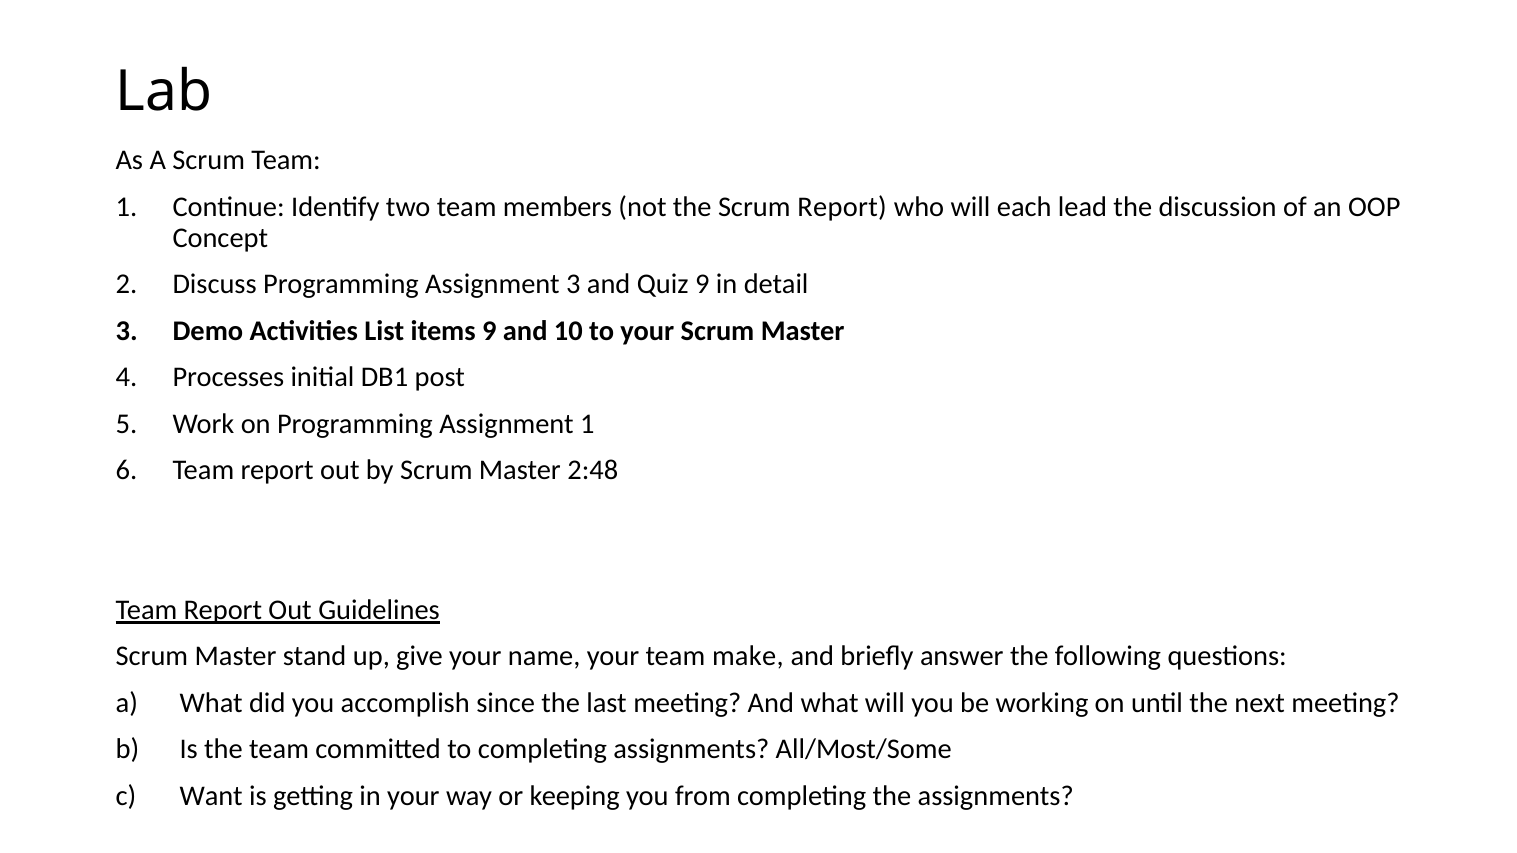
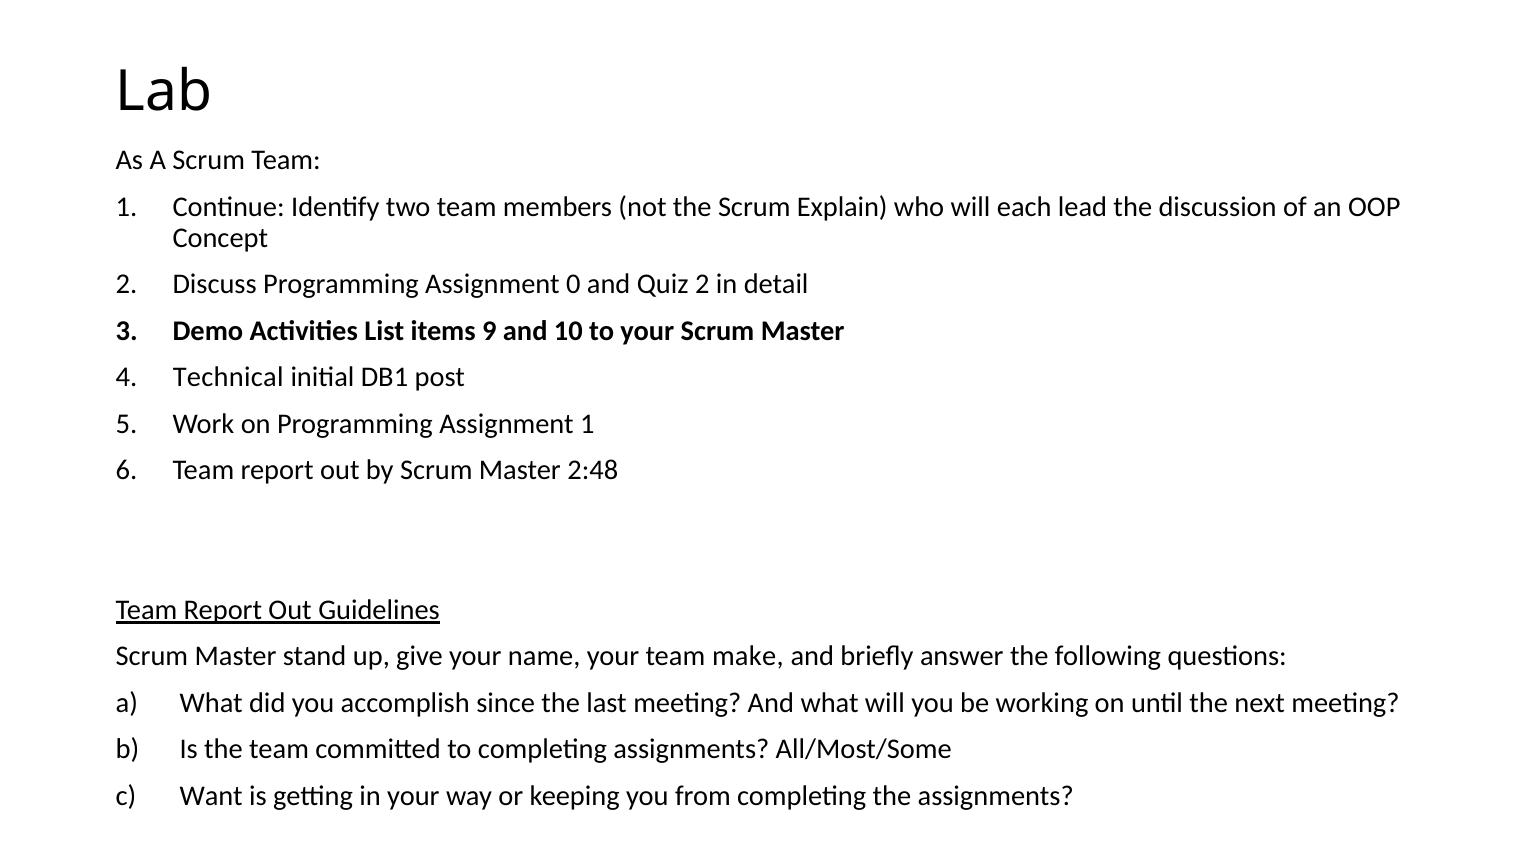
Scrum Report: Report -> Explain (842, 207)
Assignment 3: 3 -> 0 (573, 284)
Quiz 9: 9 -> 2 (702, 284)
Processes: Processes -> Technical (228, 377)
